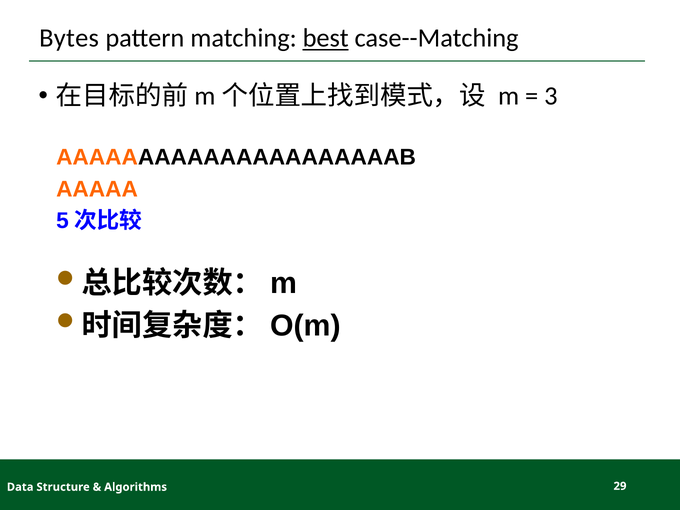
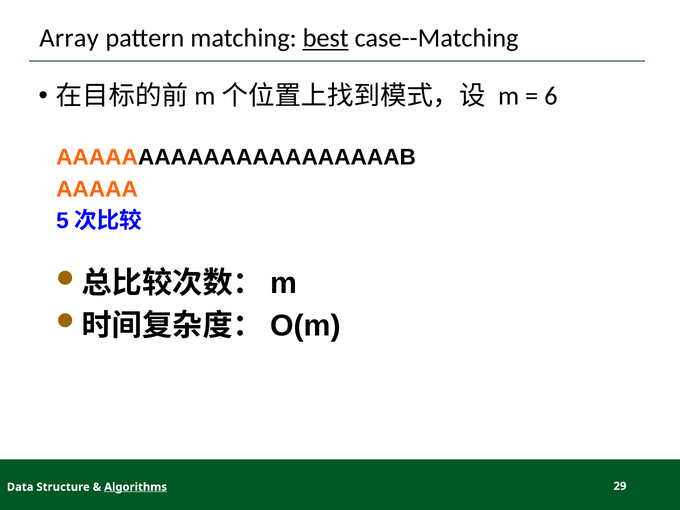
Bytes: Bytes -> Array (69, 38)
3: 3 -> 6 (551, 96)
Algorithms underline: none -> present (136, 487)
